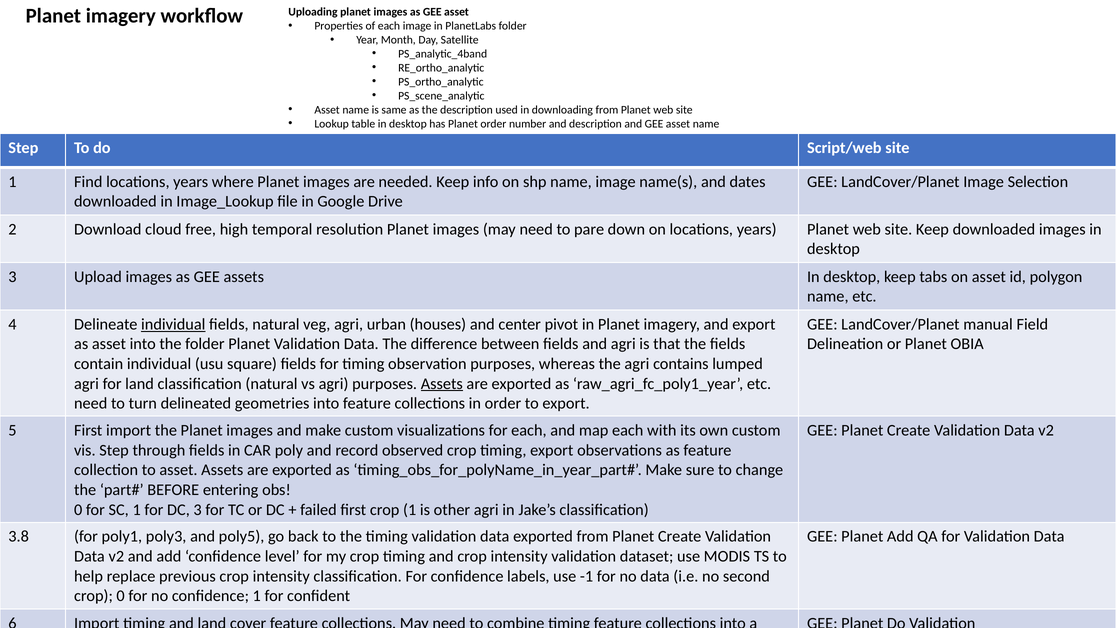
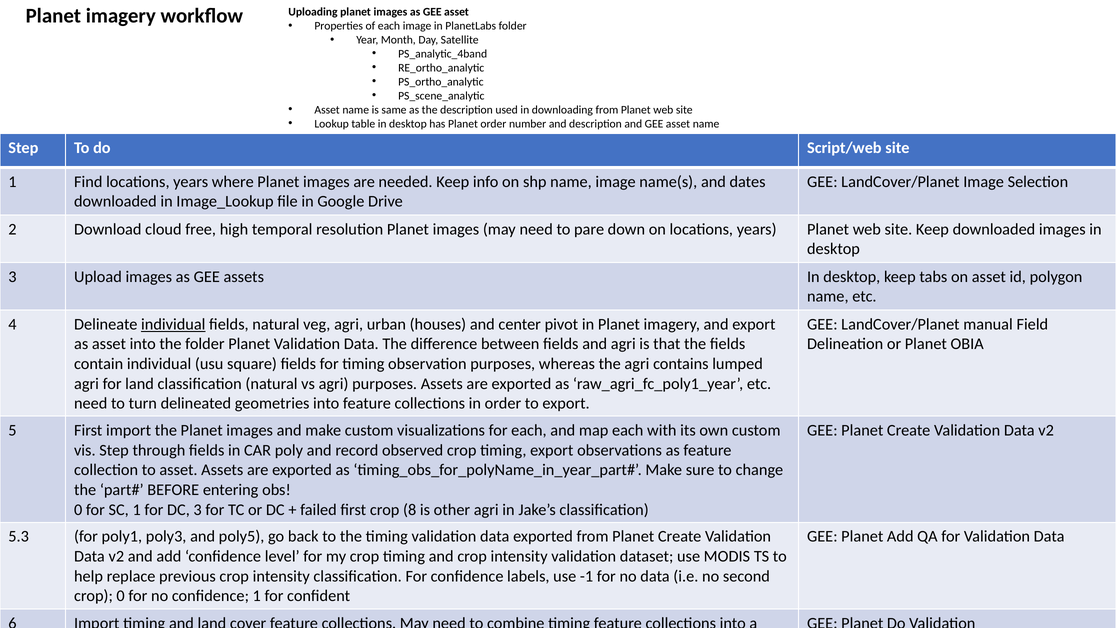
Assets underline: present -> none (442, 384)
crop 1: 1 -> 8 (410, 509)
3.8: 3.8 -> 5.3 (19, 536)
